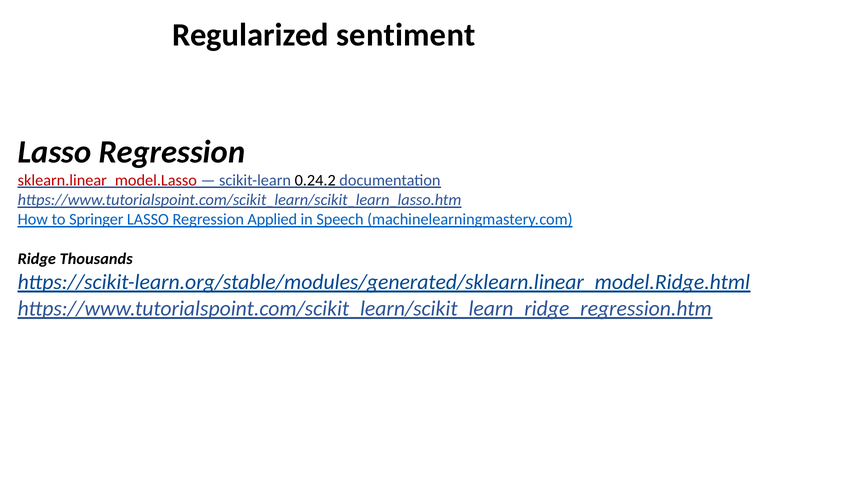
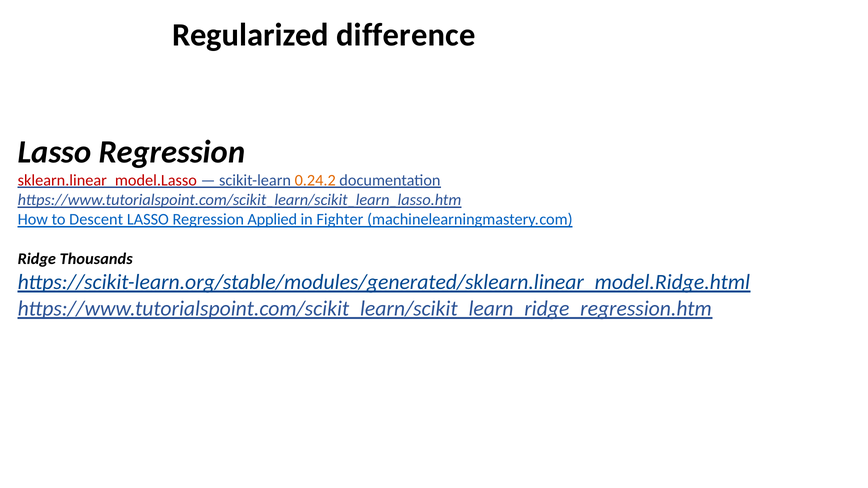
sentiment: sentiment -> difference (406, 35)
0.24.2 colour: black -> orange (315, 180)
Springer: Springer -> Descent (96, 220)
Speech: Speech -> Fighter (340, 220)
